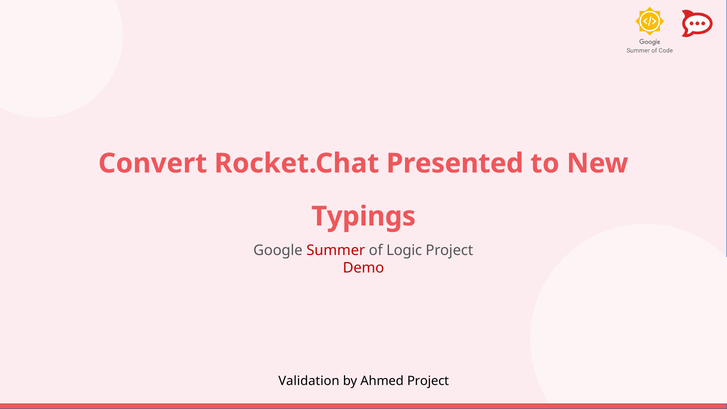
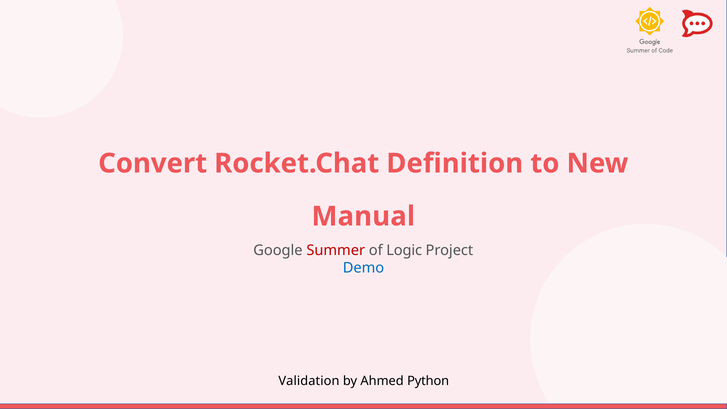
Presented: Presented -> Definition (455, 163)
Typings: Typings -> Manual (363, 216)
Demo colour: red -> blue (363, 268)
Ahmed Project: Project -> Python (428, 381)
